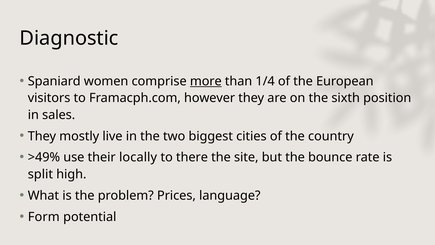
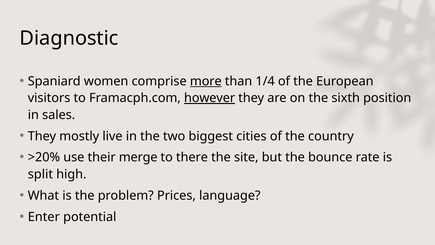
however underline: none -> present (210, 98)
>49%: >49% -> >20% (44, 157)
locally: locally -> merge (138, 157)
Form: Form -> Enter (44, 217)
